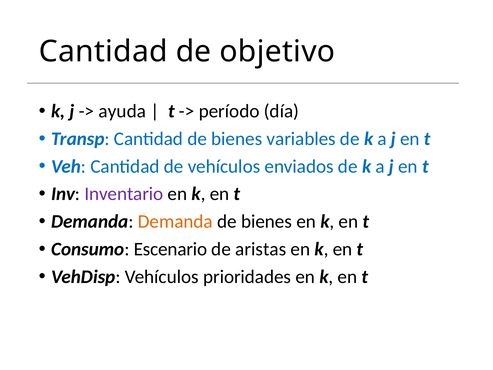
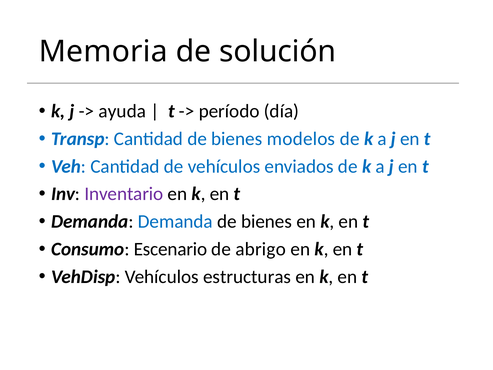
Cantidad: Cantidad -> Memoria (103, 51)
objetivo: objetivo -> solución (278, 51)
variables: variables -> modelos (301, 139)
Demanda colour: orange -> blue (175, 221)
aristas: aristas -> abrigo (261, 249)
prioridades: prioridades -> estructuras (247, 277)
